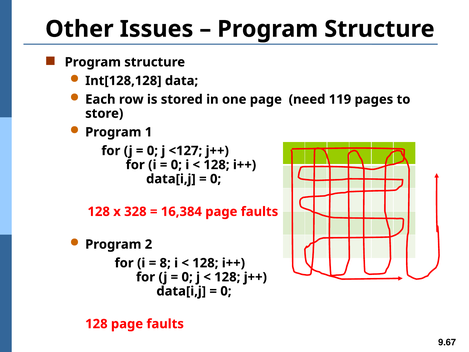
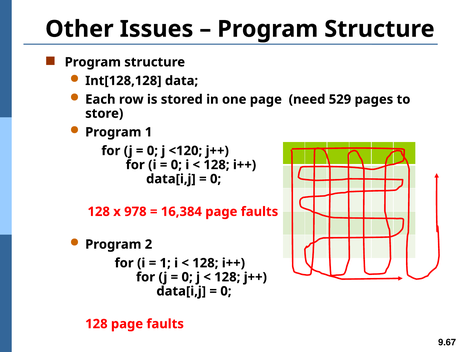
119: 119 -> 529 (340, 99)
<127: <127 -> <120 (185, 151)
328: 328 -> 978 (135, 212)
8: 8 -> 1 (165, 263)
